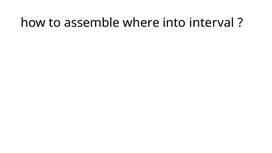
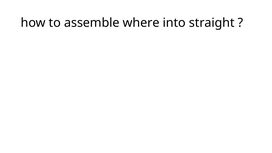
interval: interval -> straight (212, 23)
